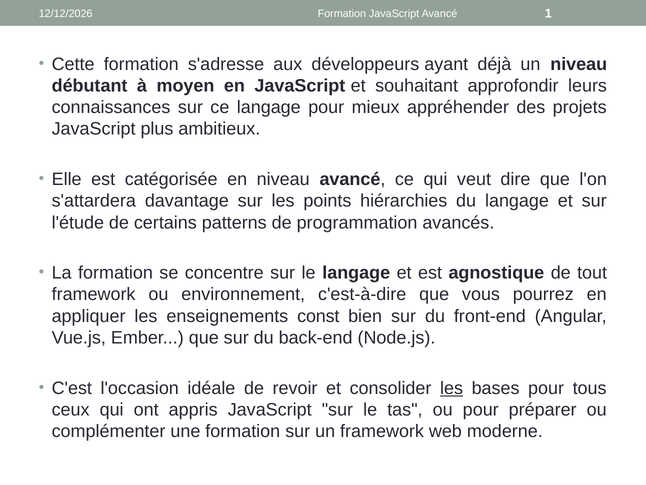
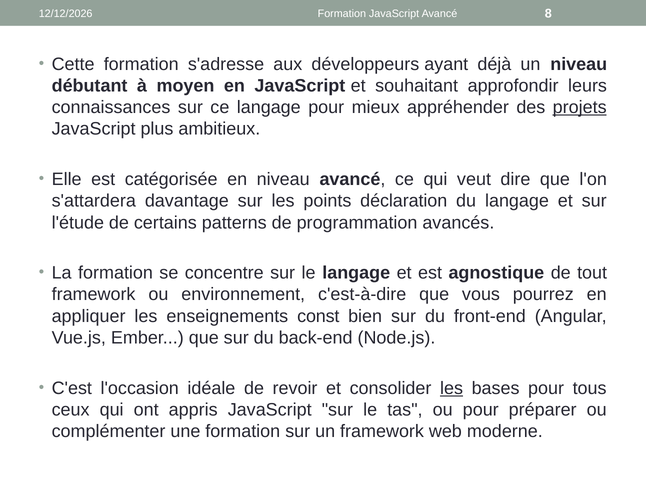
1: 1 -> 8 (548, 14)
projets underline: none -> present (580, 107)
hiérarchies: hiérarchies -> déclaration (404, 201)
